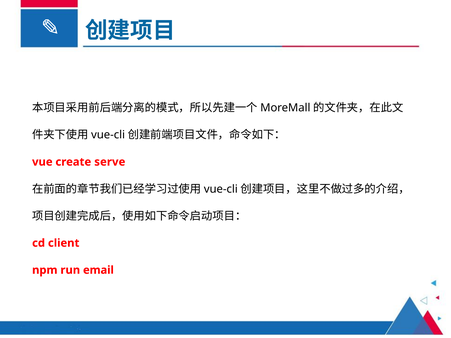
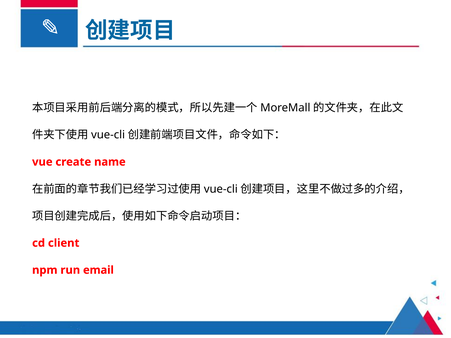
serve: serve -> name (110, 162)
